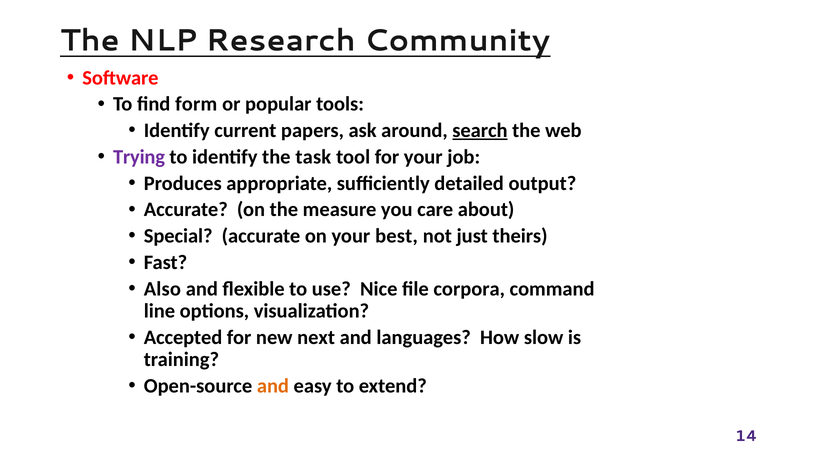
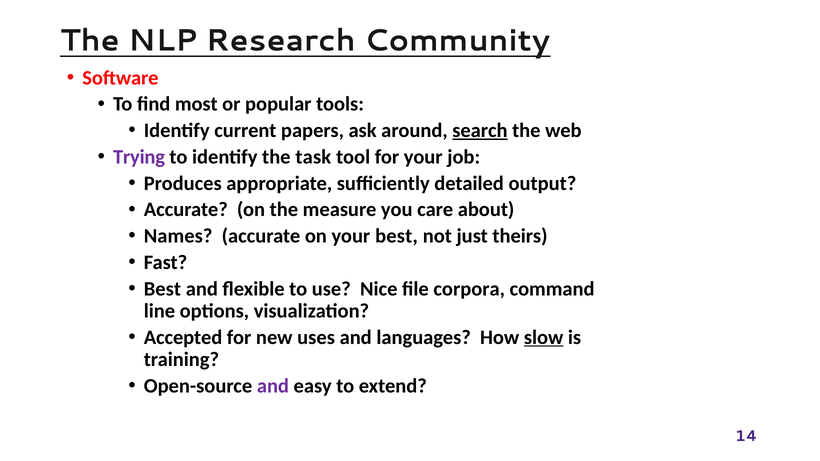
form: form -> most (196, 104)
Special: Special -> Names (178, 236)
Also: Also -> Best (162, 289)
next: next -> uses (316, 337)
slow underline: none -> present (544, 337)
and colour: orange -> purple (273, 386)
